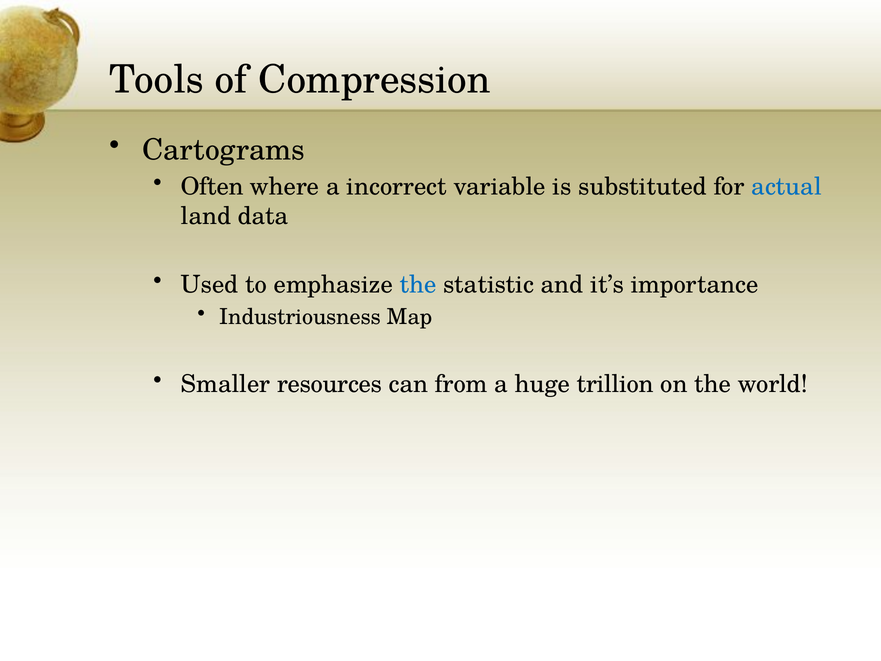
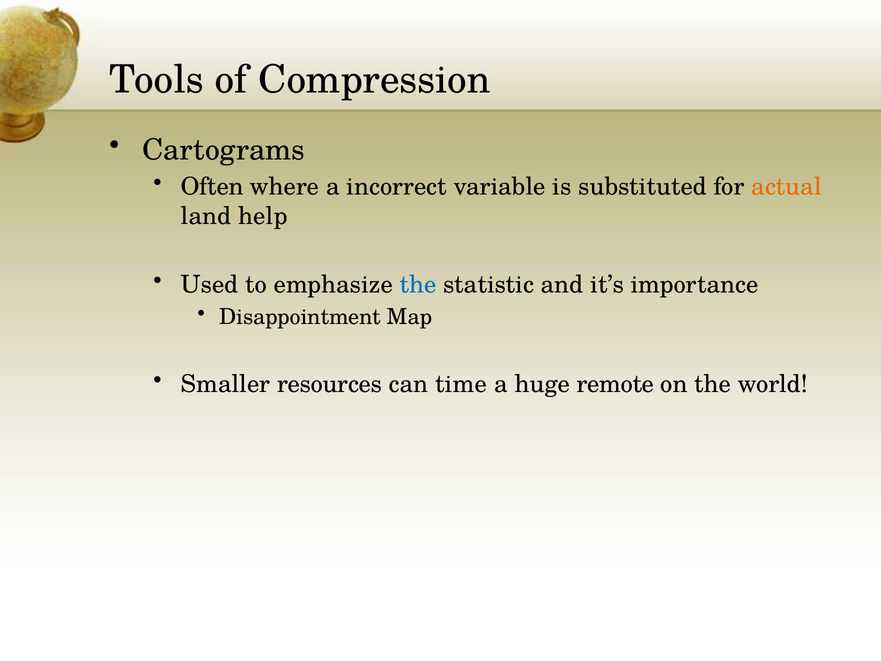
actual colour: blue -> orange (787, 187)
data: data -> help (263, 216)
Industriousness: Industriousness -> Disappointment (300, 317)
from: from -> time (461, 384)
trillion: trillion -> remote (615, 384)
